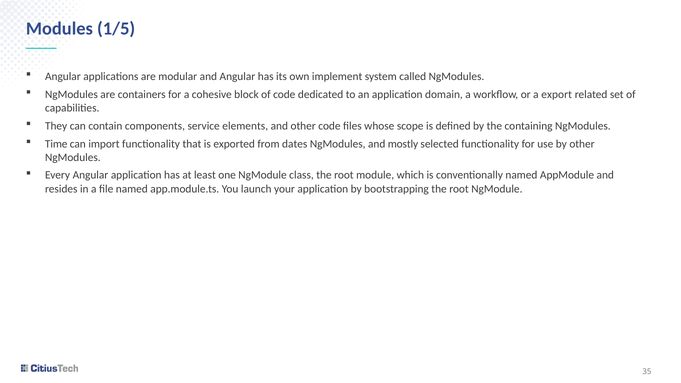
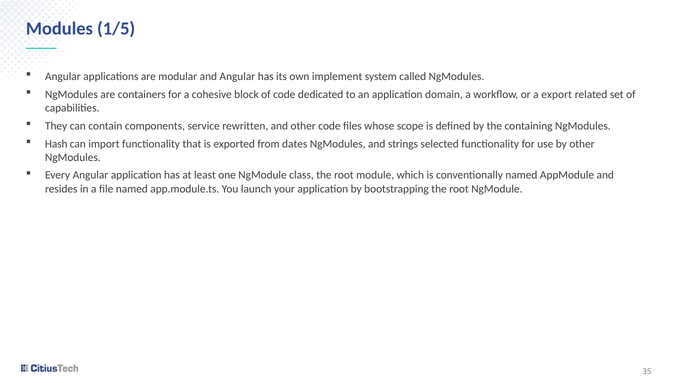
elements: elements -> rewritten (245, 126)
Time: Time -> Hash (56, 144)
mostly: mostly -> strings (403, 144)
